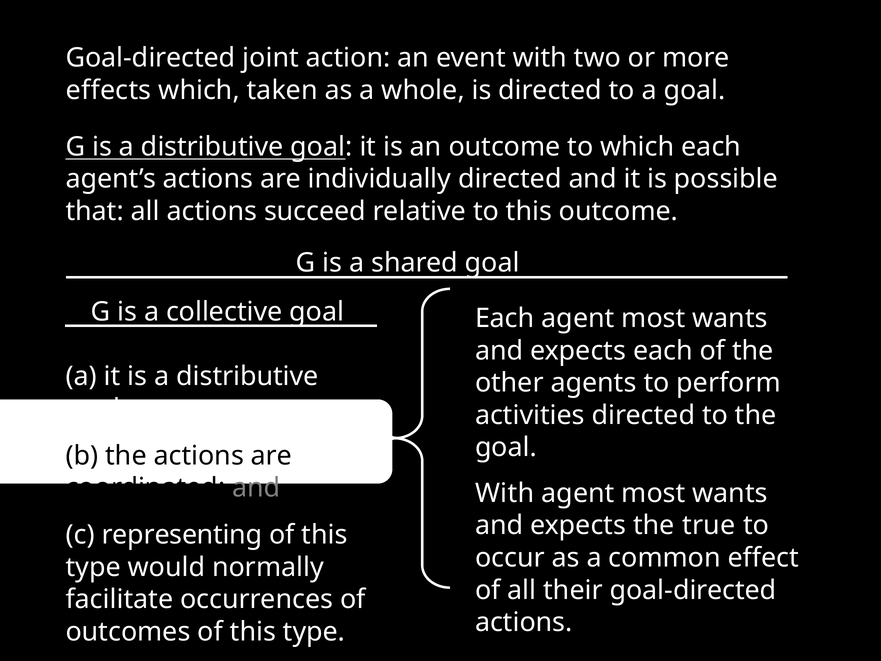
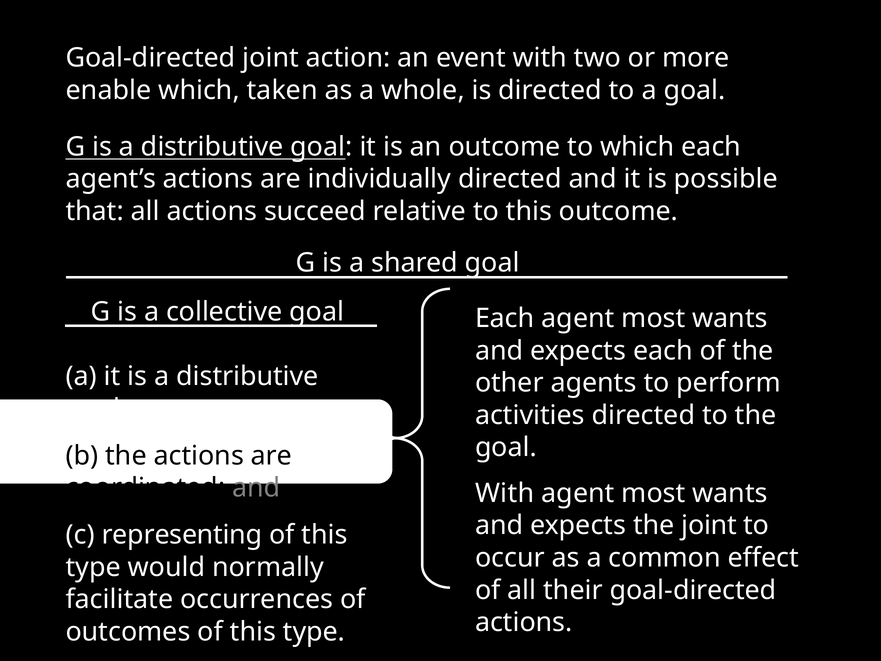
effects: effects -> enable (109, 90)
the true: true -> joint (709, 525)
